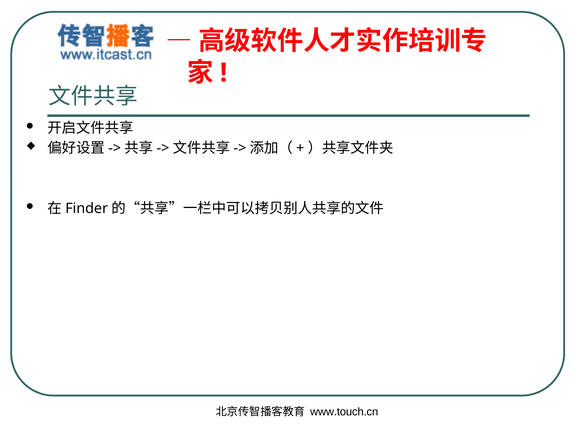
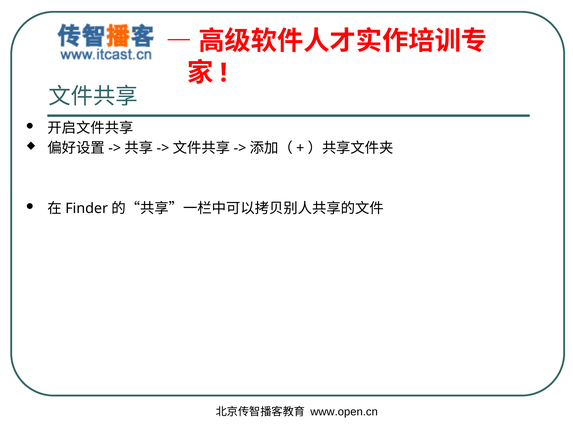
www.touch.cn: www.touch.cn -> www.open.cn (344, 412)
